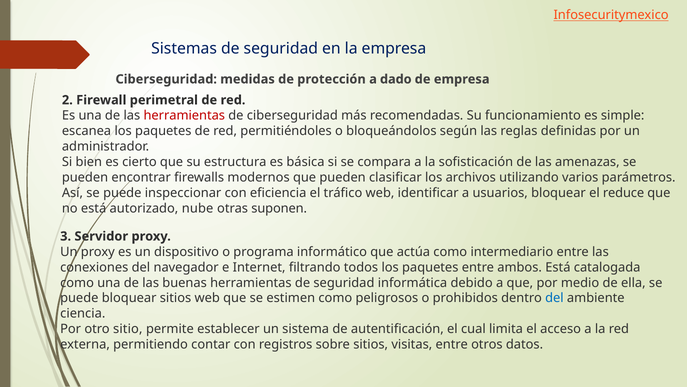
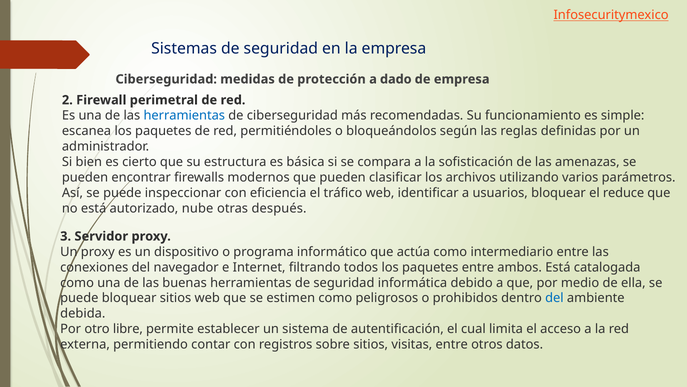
herramientas colour: red -> blue (184, 115)
suponen: suponen -> después (279, 208)
ciencia: ciencia -> debida (83, 313)
sitio: sitio -> libre (128, 329)
